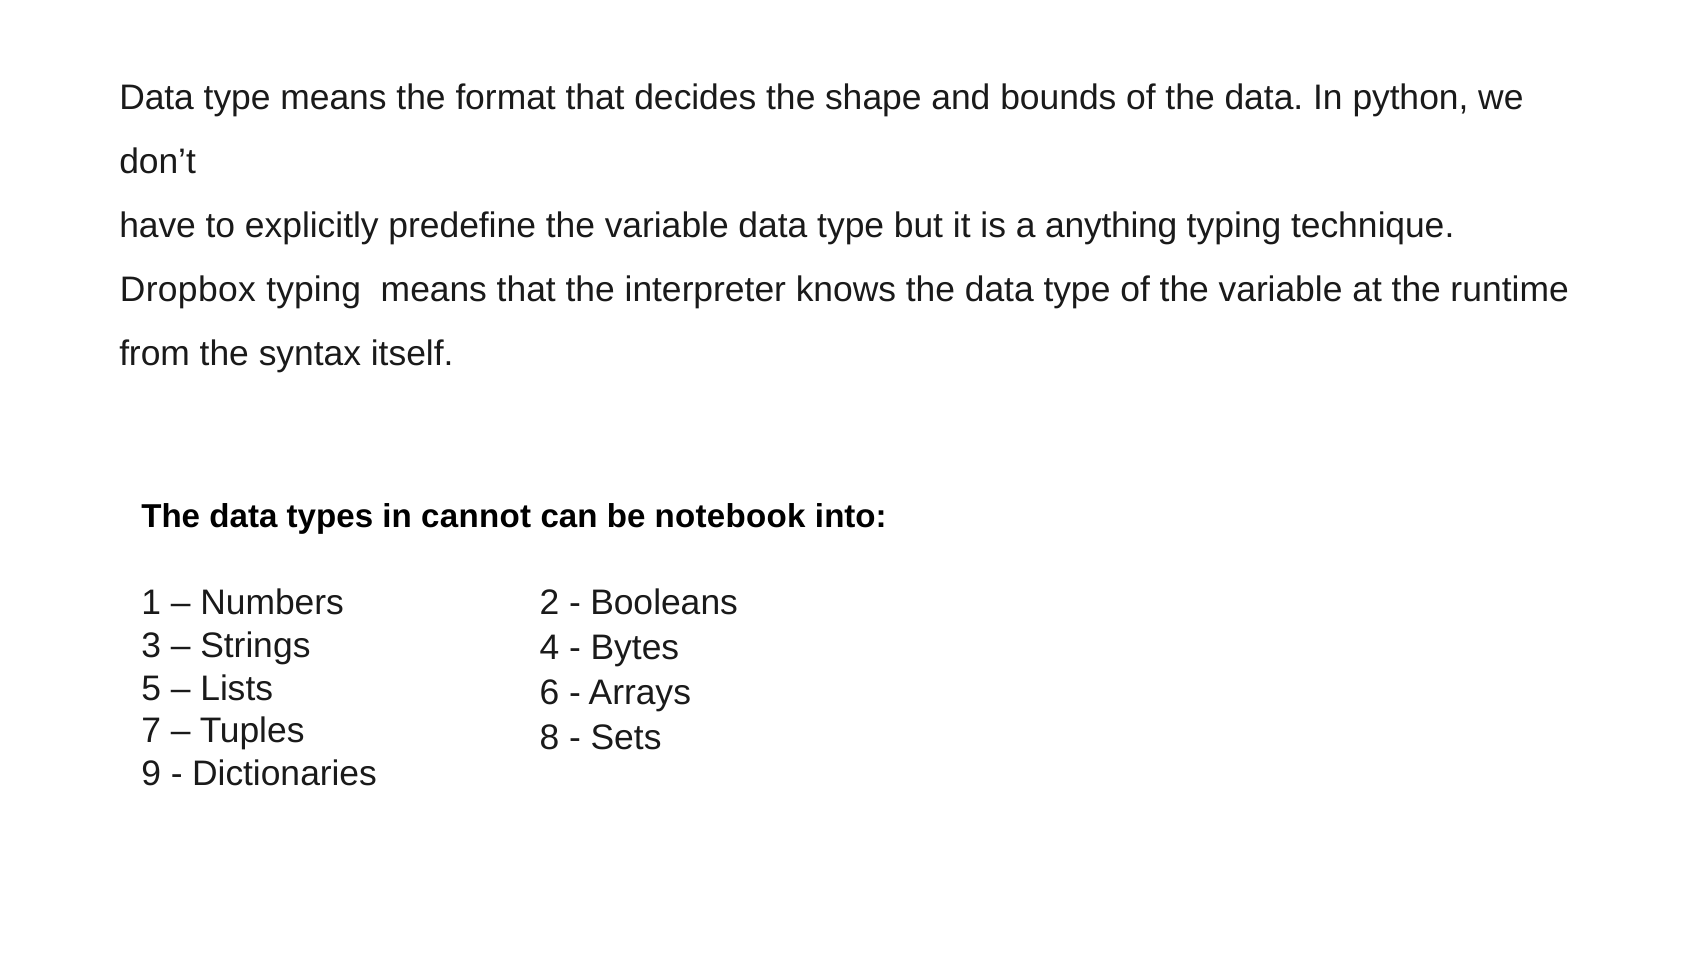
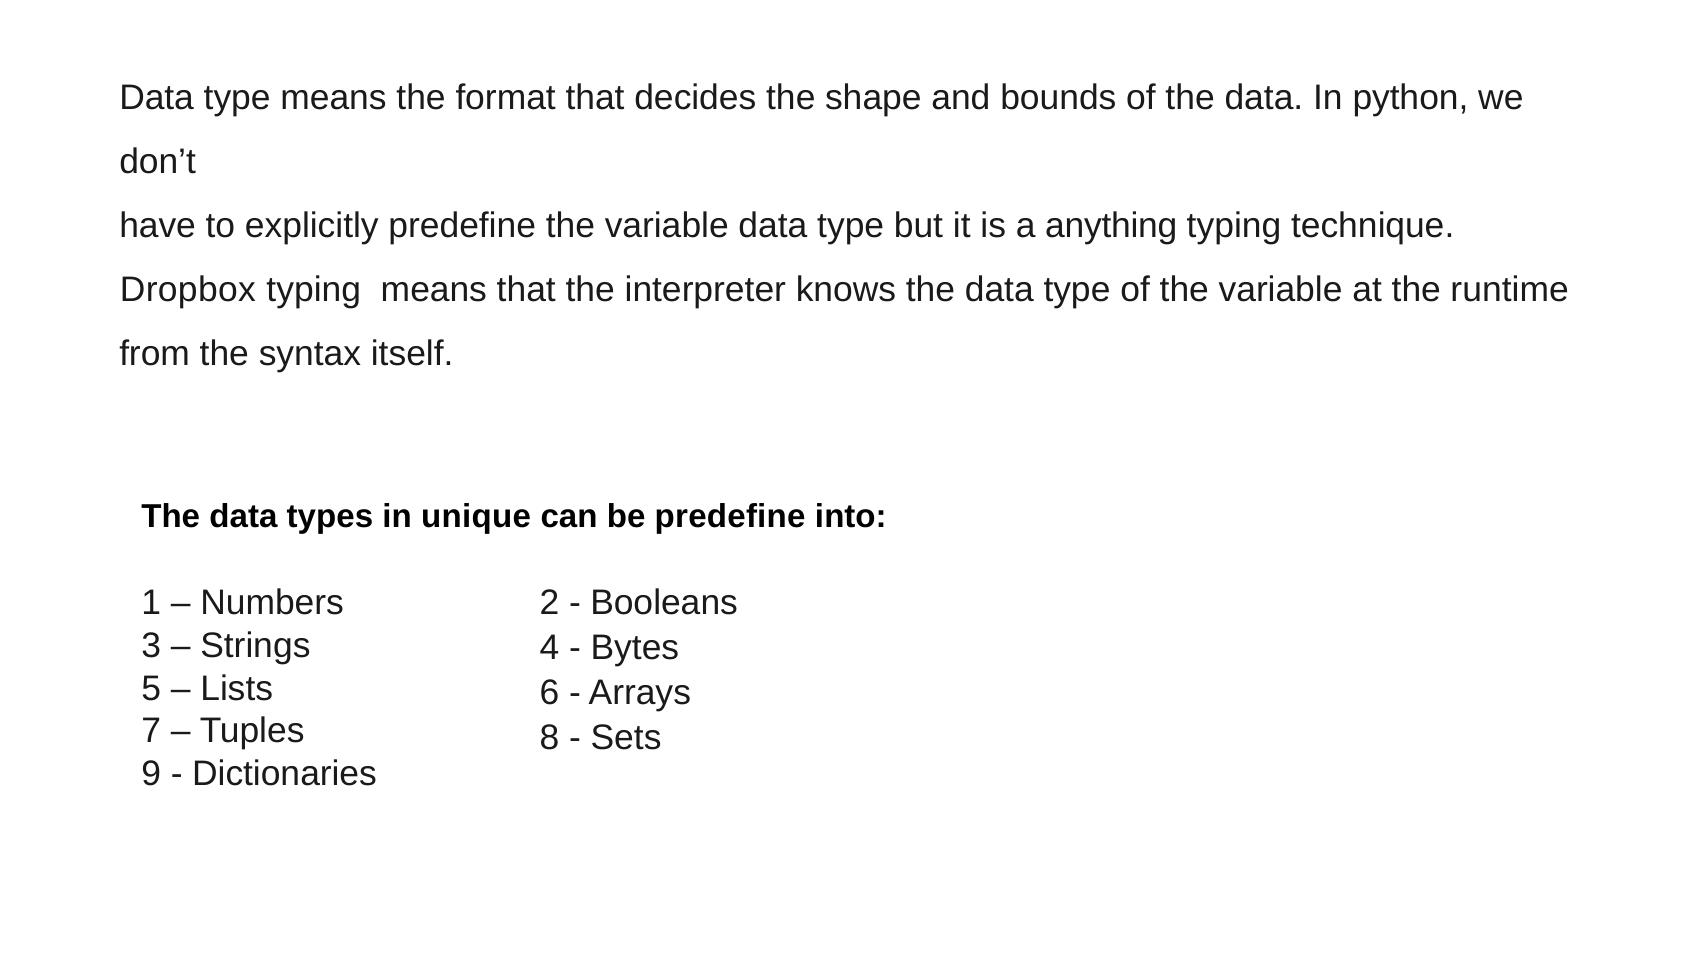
cannot: cannot -> unique (476, 516)
be notebook: notebook -> predeﬁne (730, 516)
